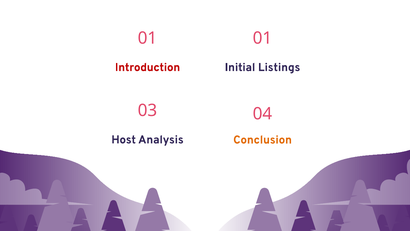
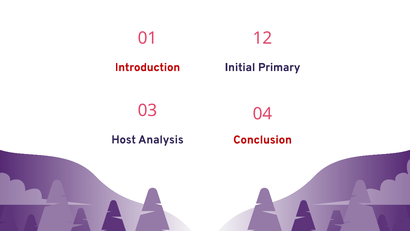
01 01: 01 -> 12 (263, 38)
Listings: Listings -> Primary (279, 67)
Conclusion colour: orange -> red (263, 140)
